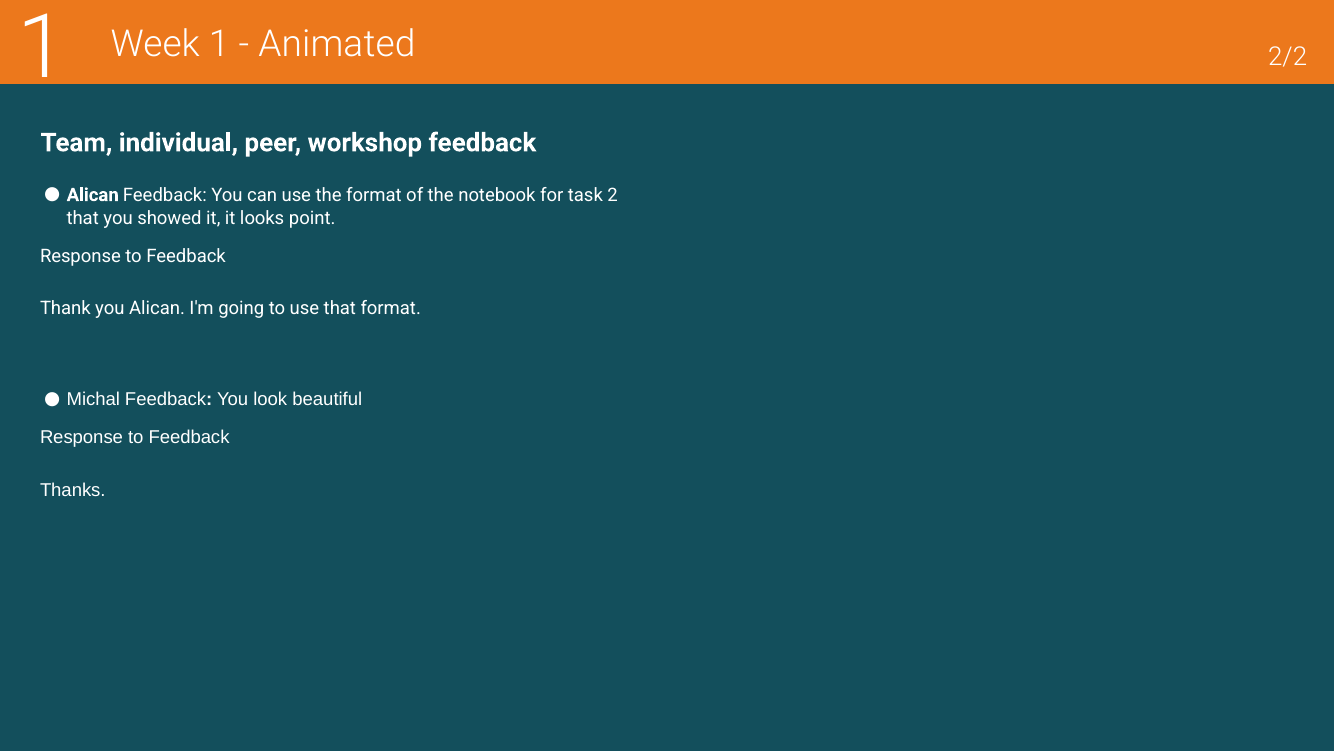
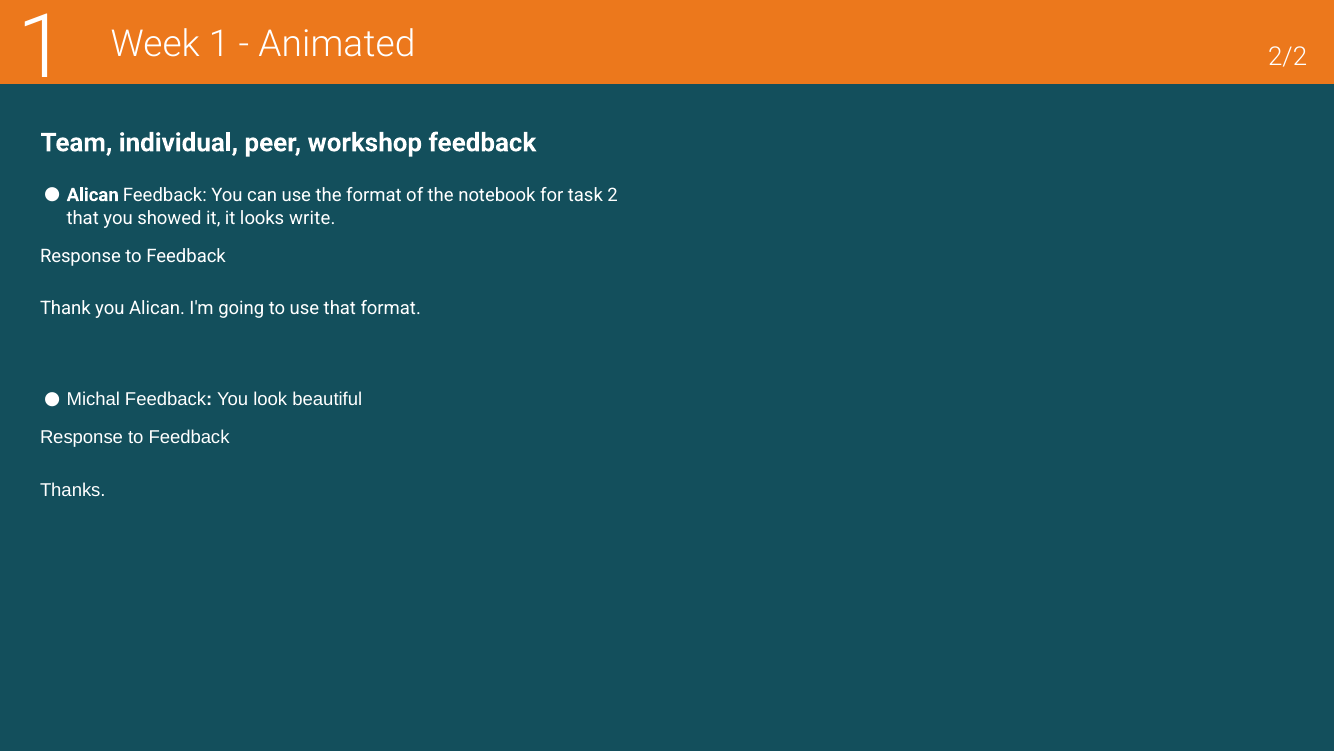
point: point -> write (312, 218)
